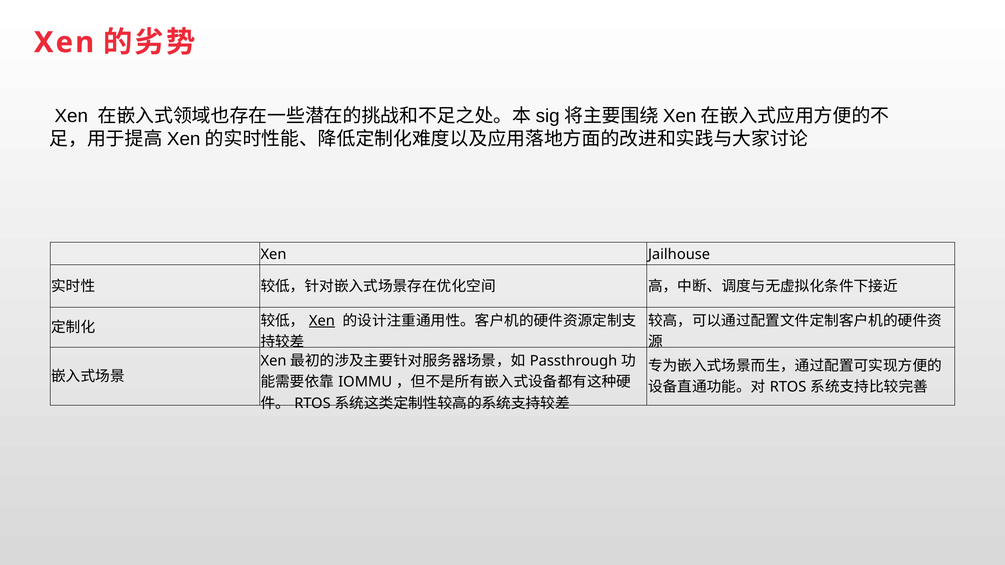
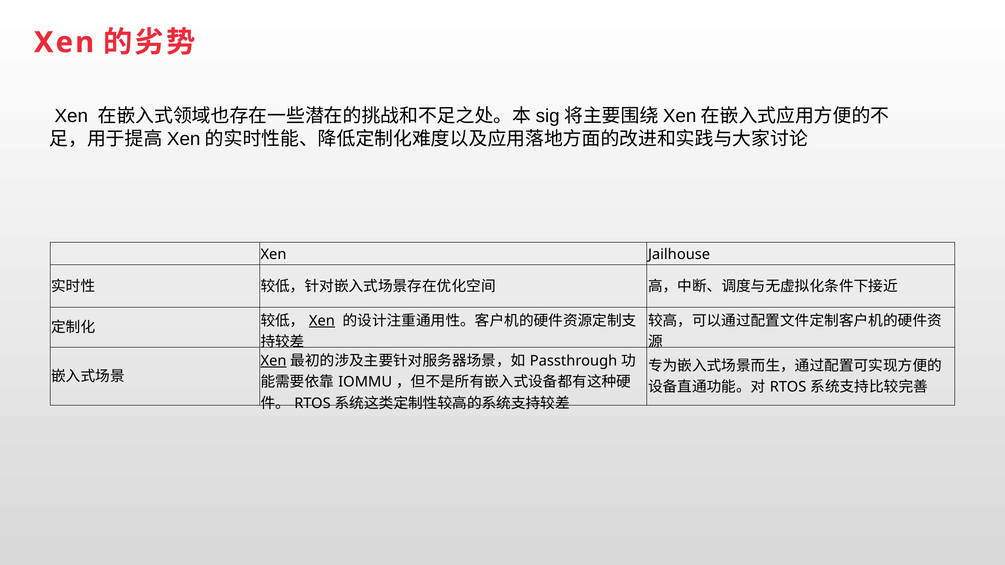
Xen underline: none -> present (274, 361)
